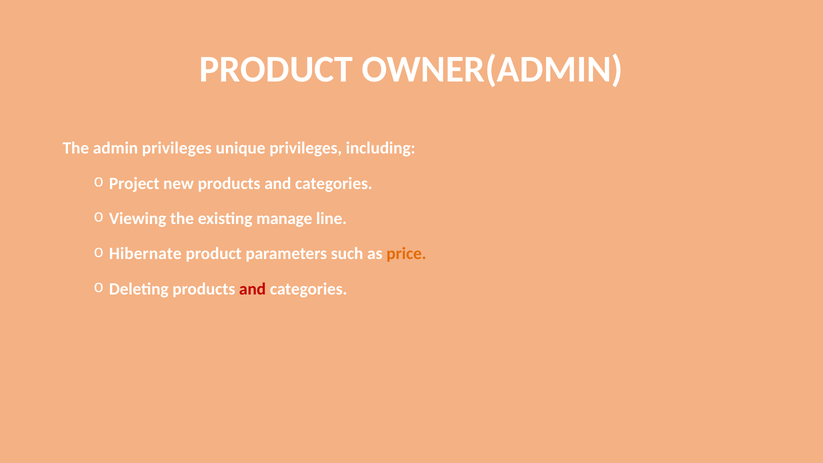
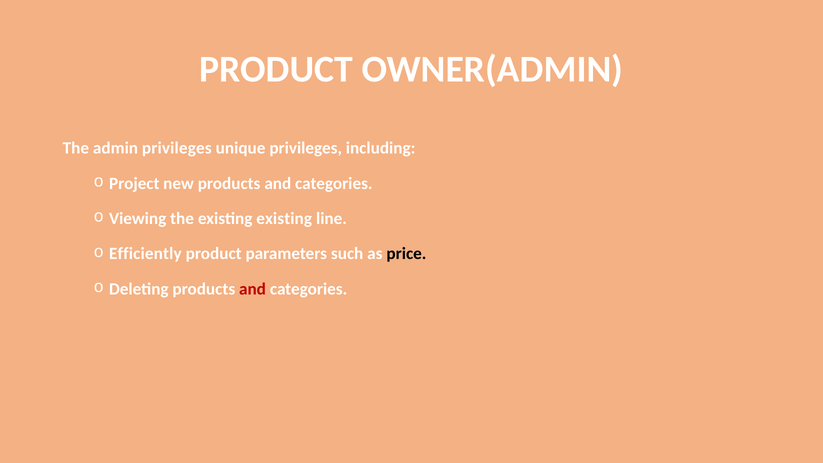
existing manage: manage -> existing (284, 219)
Hibernate: Hibernate -> Efficiently (145, 254)
price colour: orange -> black (406, 254)
